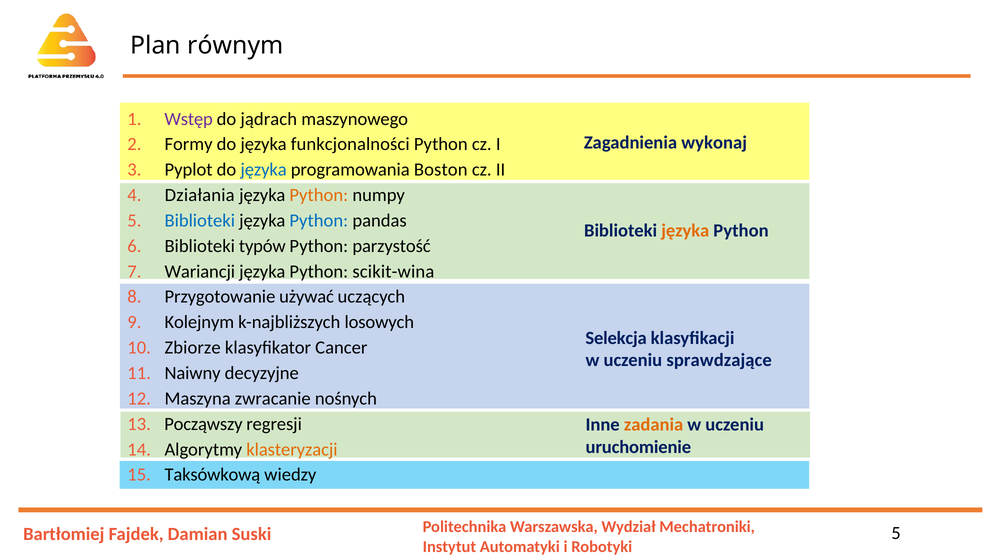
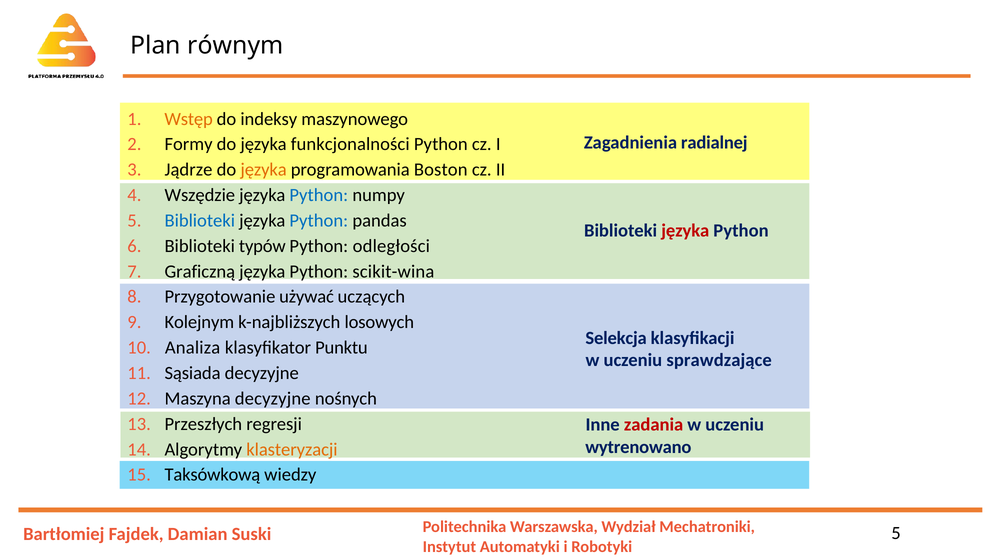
Wstęp colour: purple -> orange (189, 119)
jądrach: jądrach -> indeksy (269, 119)
wykonaj: wykonaj -> radialnej (714, 143)
Pyplot: Pyplot -> Jądrze (189, 170)
języka colour: blue -> orange (264, 170)
Działania: Działania -> Wszędzie (200, 195)
Python colour: orange -> blue (319, 195)
języka colour: orange -> red (685, 230)
parzystość: parzystość -> odległości (391, 246)
Wariancji: Wariancji -> Graficzną (200, 271)
Zbiorze: Zbiorze -> Analiza (193, 348)
Cancer: Cancer -> Punktu (341, 348)
Naiwny: Naiwny -> Sąsiada (193, 373)
Maszyna zwracanie: zwracanie -> decyzyjne (273, 399)
Począwszy: Począwszy -> Przeszłych (203, 424)
zadania colour: orange -> red (654, 425)
uruchomienie: uruchomienie -> wytrenowano (638, 447)
